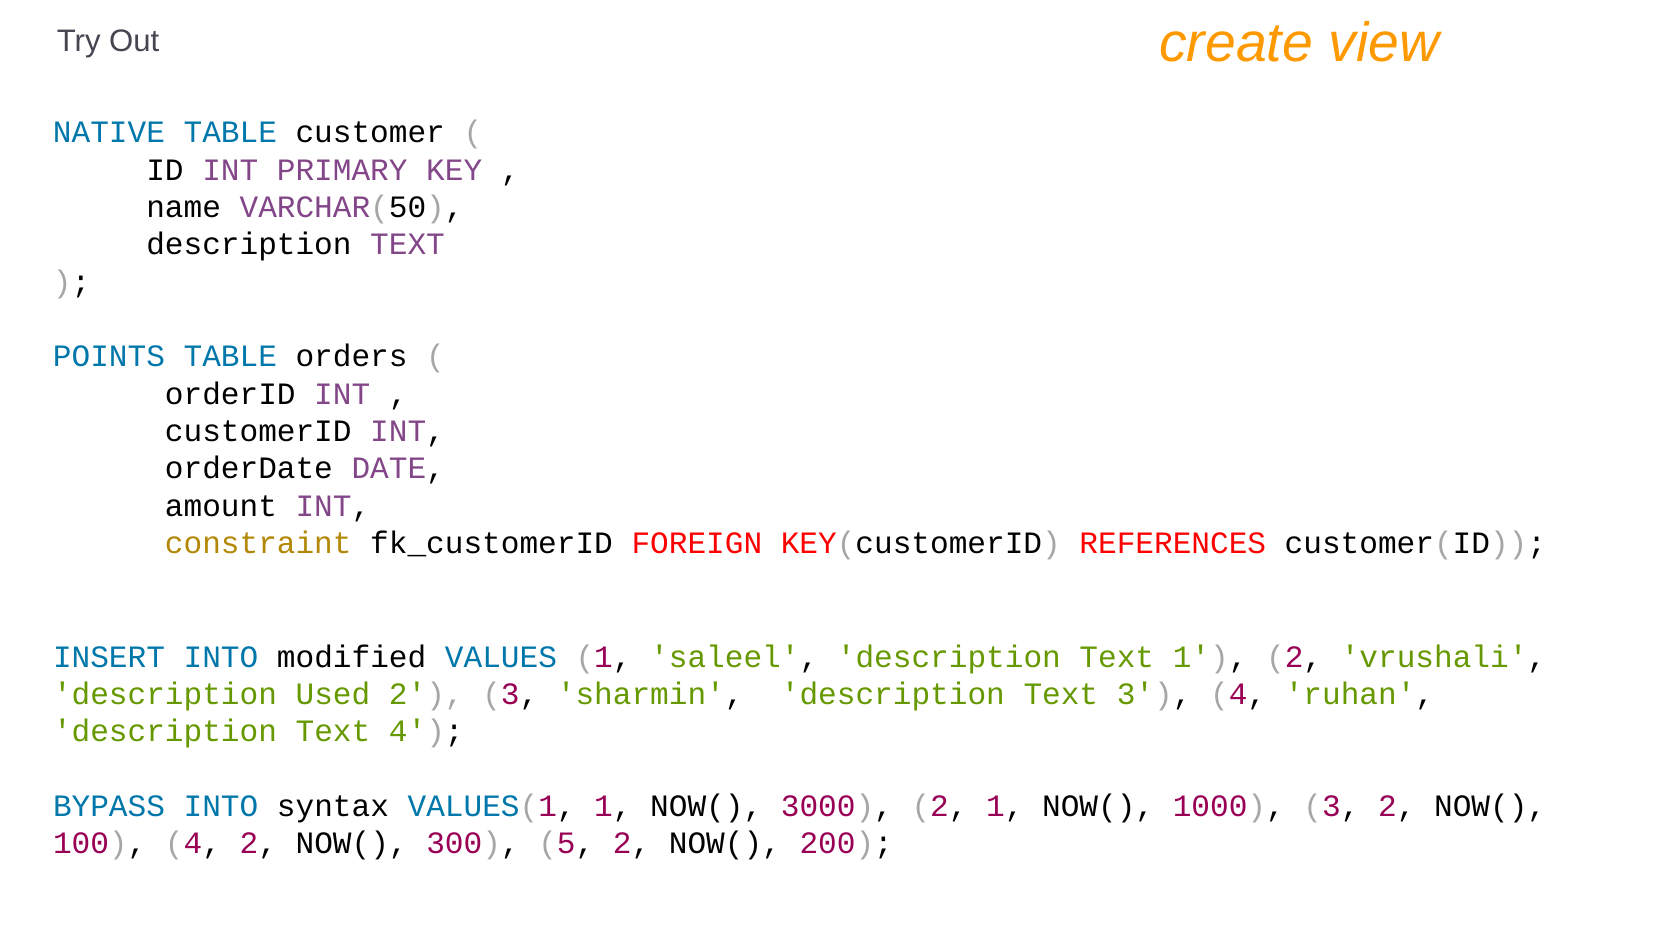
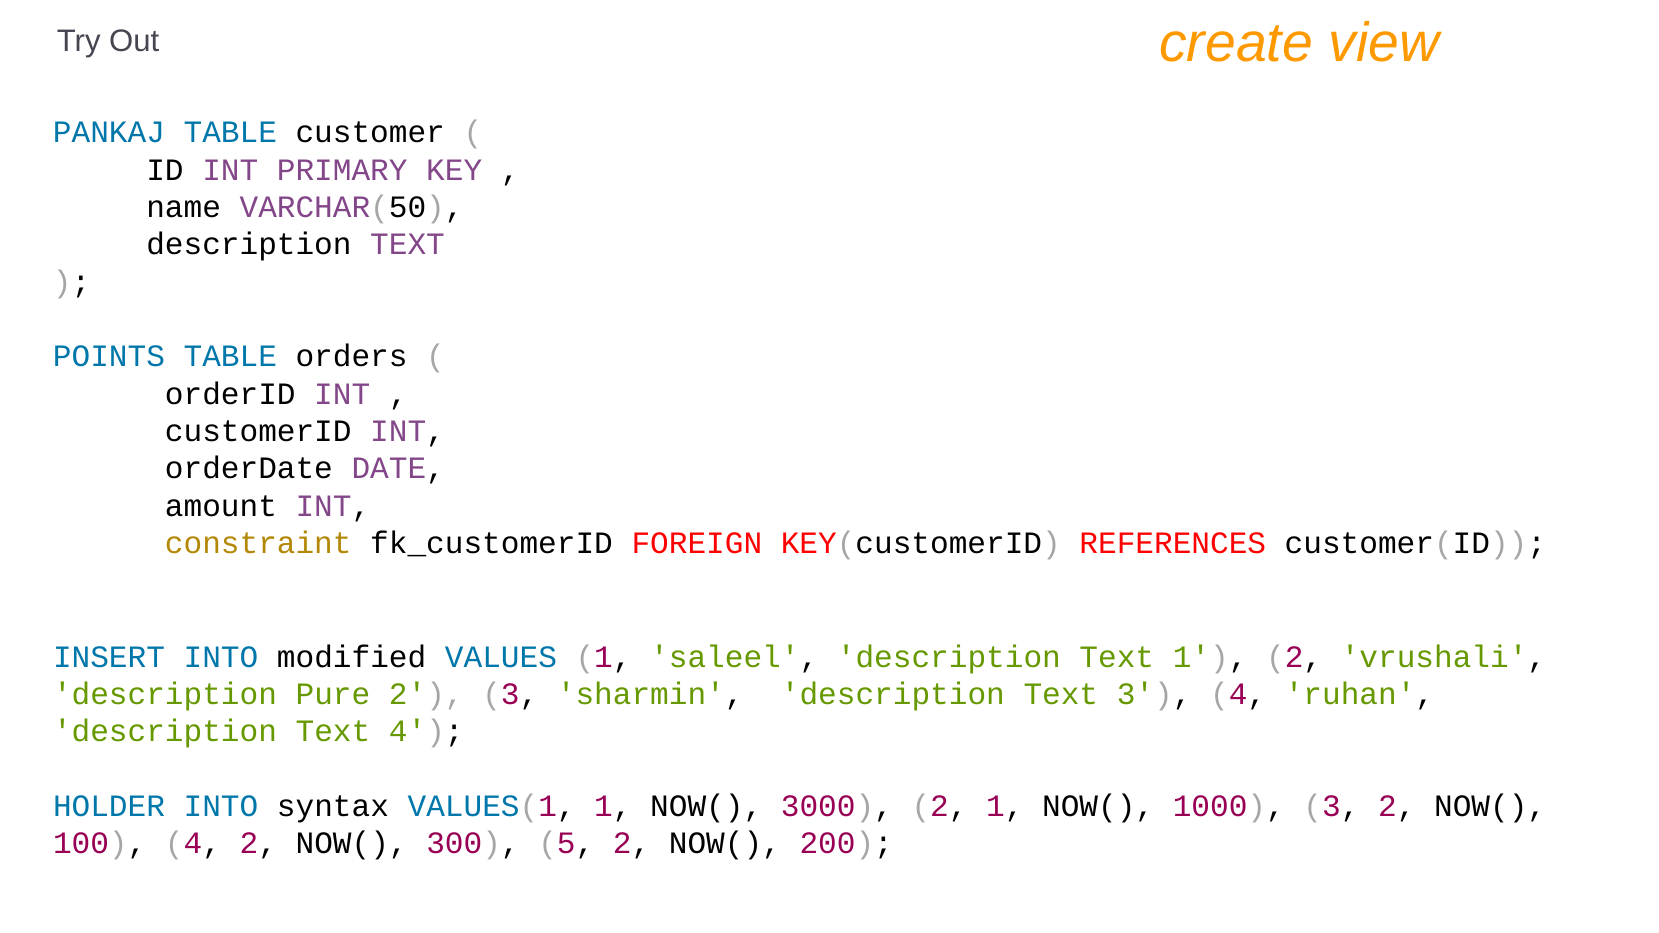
NATIVE: NATIVE -> PANKAJ (109, 133)
Used: Used -> Pure (333, 694)
BYPASS: BYPASS -> HOLDER (109, 806)
